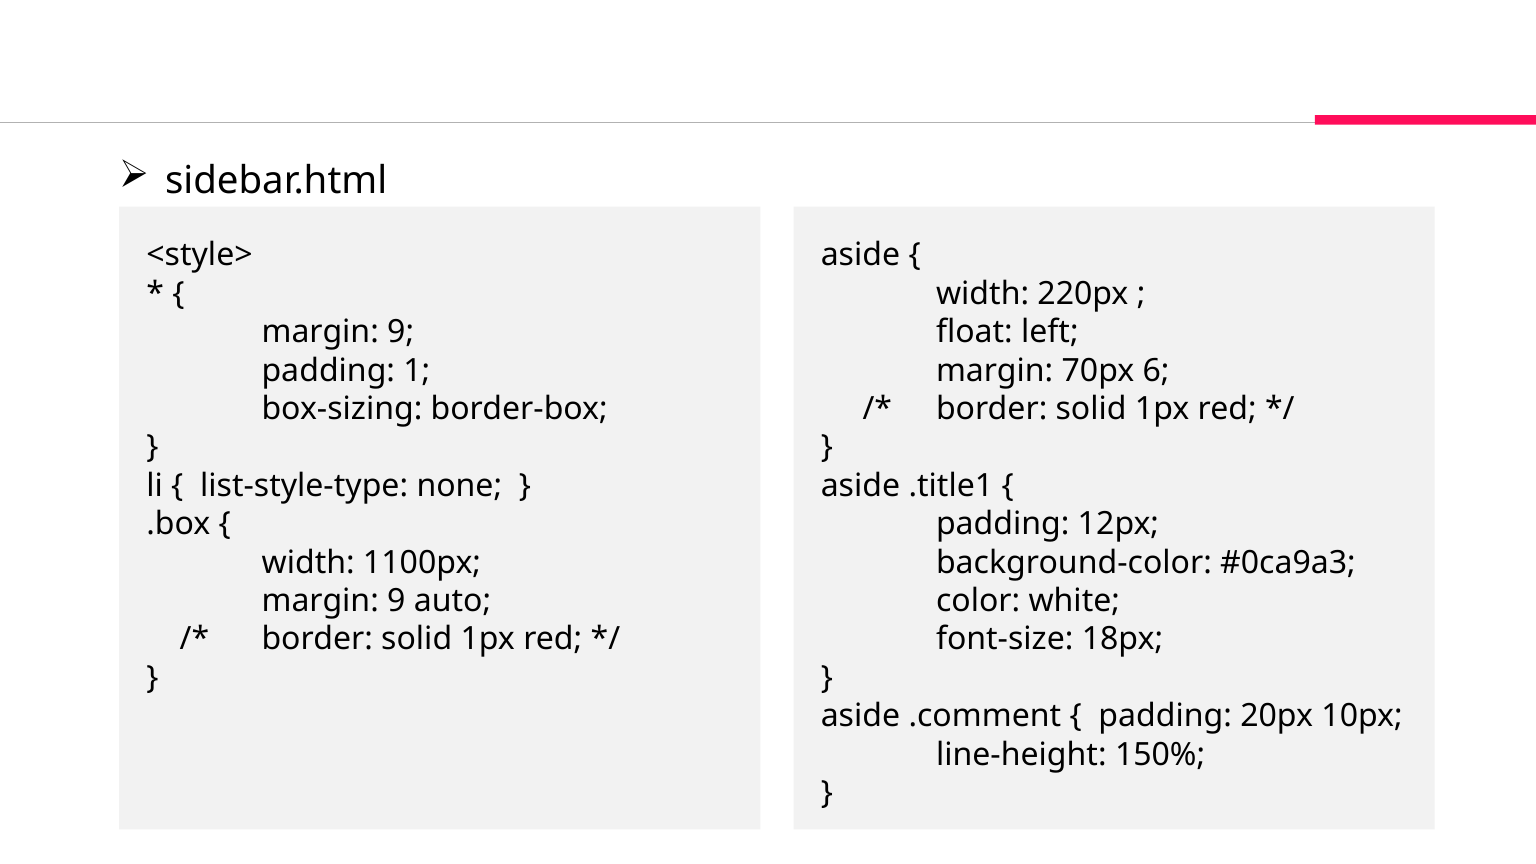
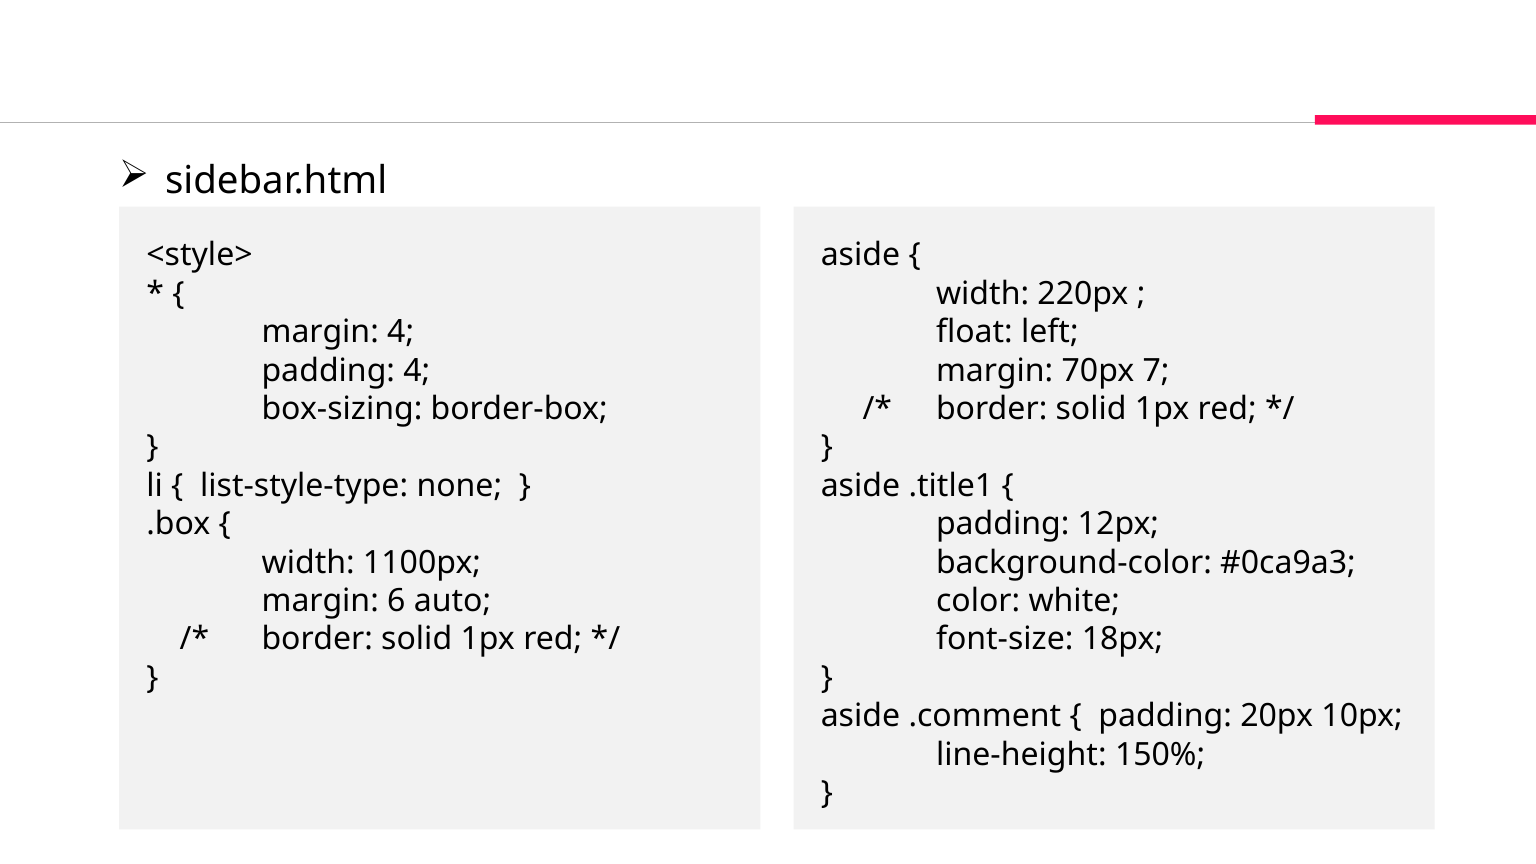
9: 9 -> 4 (401, 332)
padding 1: 1 -> 4 (417, 370)
6: 6 -> 7 (1156, 370)
9: 9 -> 6 (396, 601)
